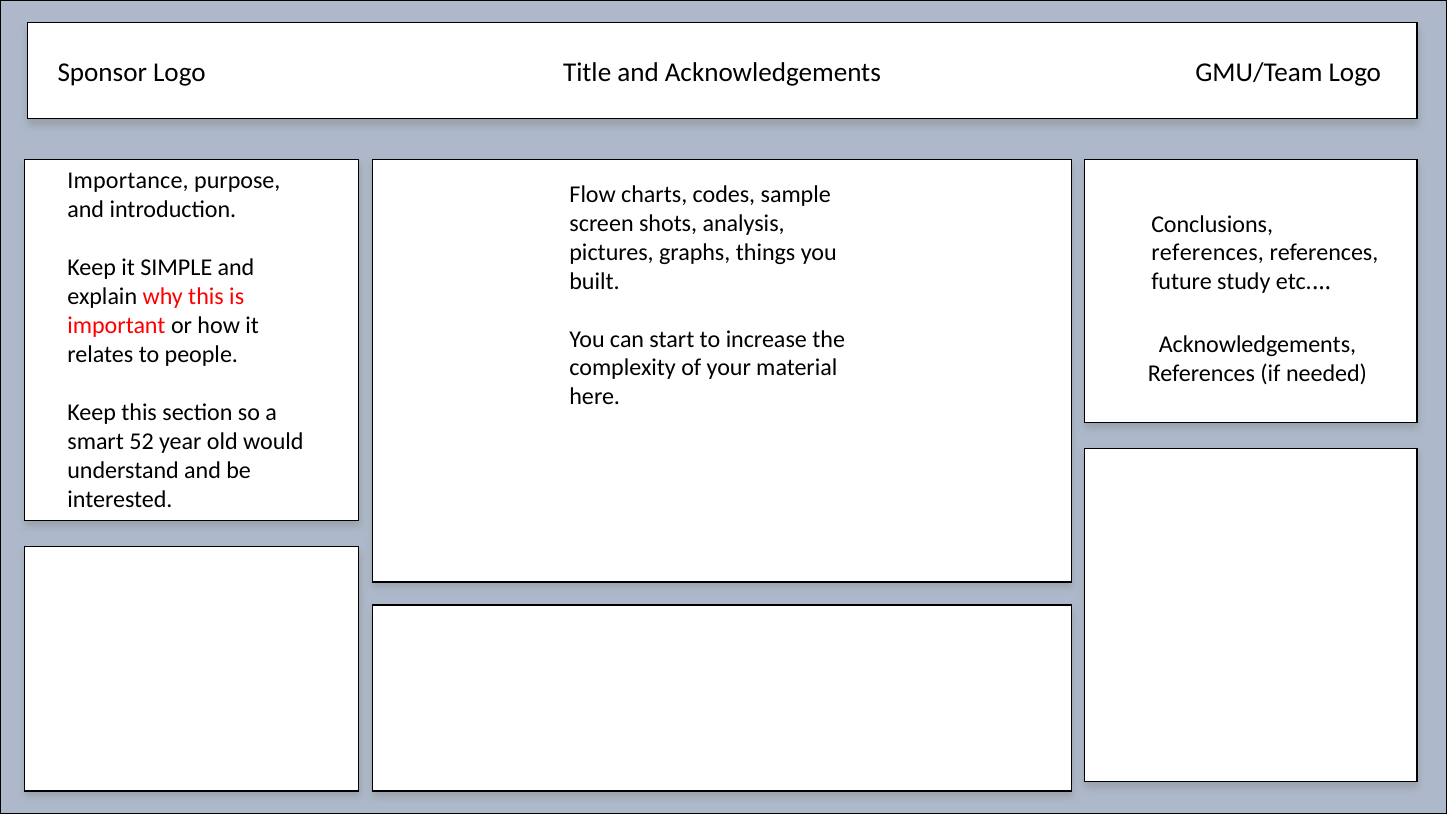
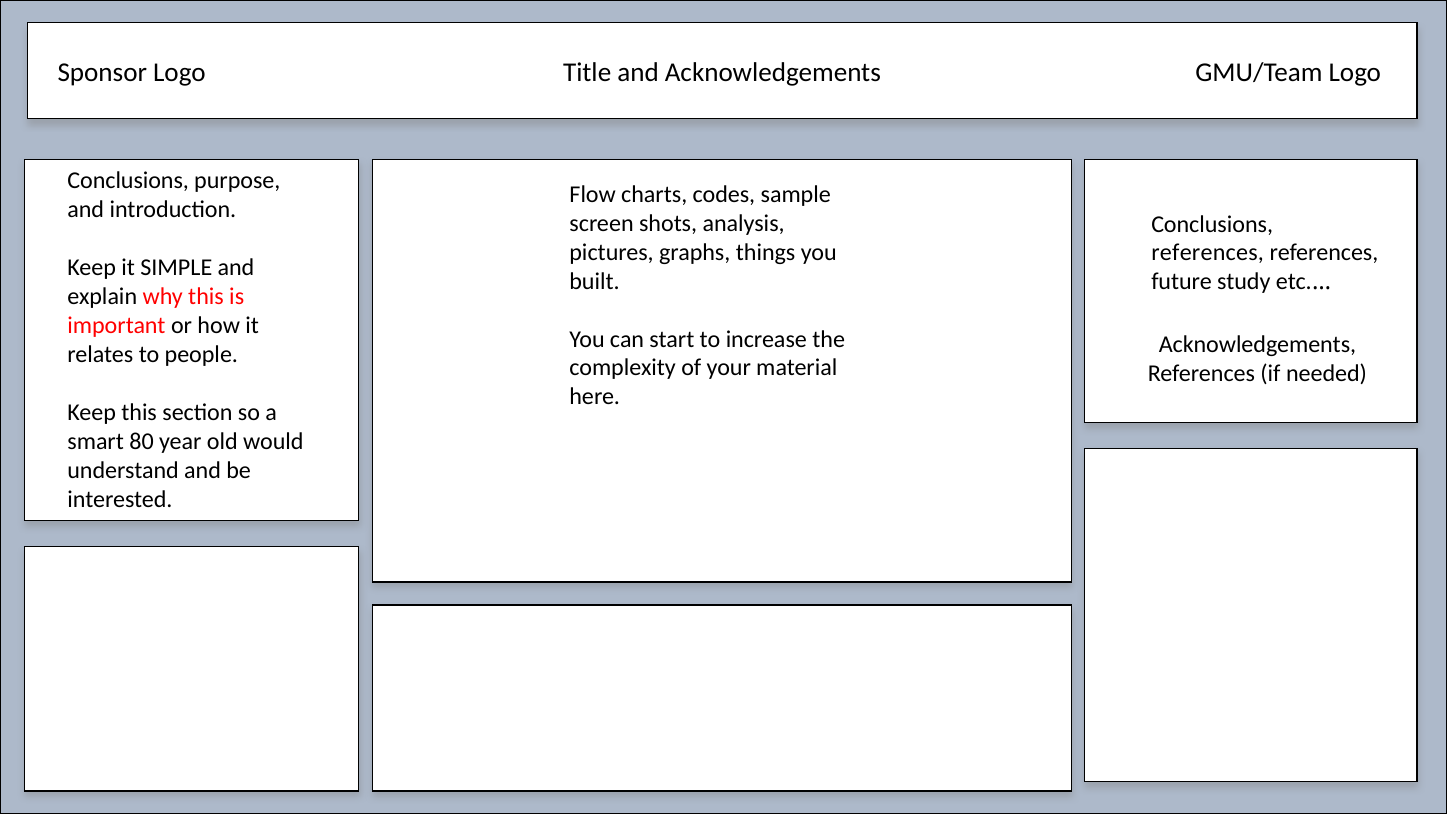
Importance: Importance -> Conclusions (128, 181)
52: 52 -> 80 (141, 441)
